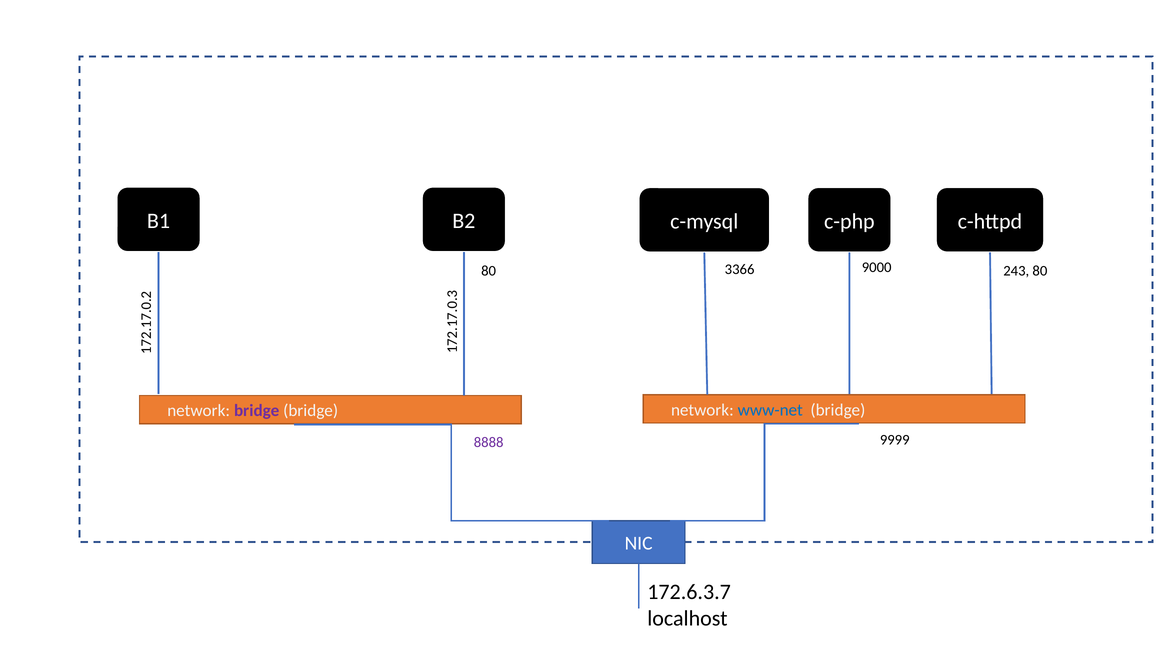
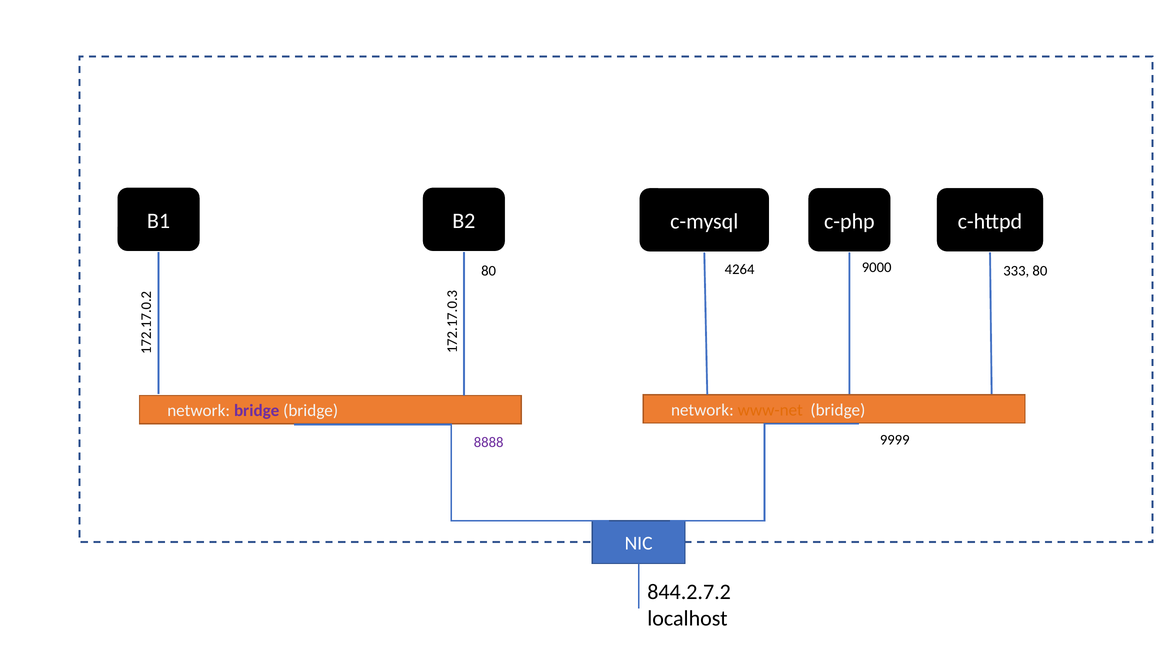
3366: 3366 -> 4264 (740, 269)
243: 243 -> 333 (1016, 270)
www-net colour: blue -> orange (770, 410)
172.6.3.7: 172.6.3.7 -> 844.2.7.2 (689, 592)
